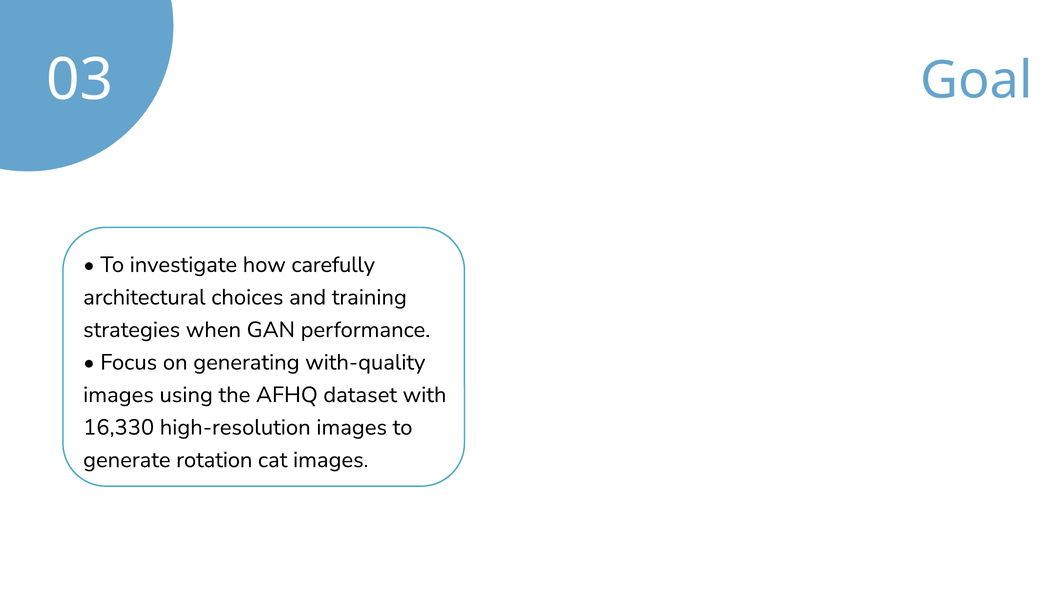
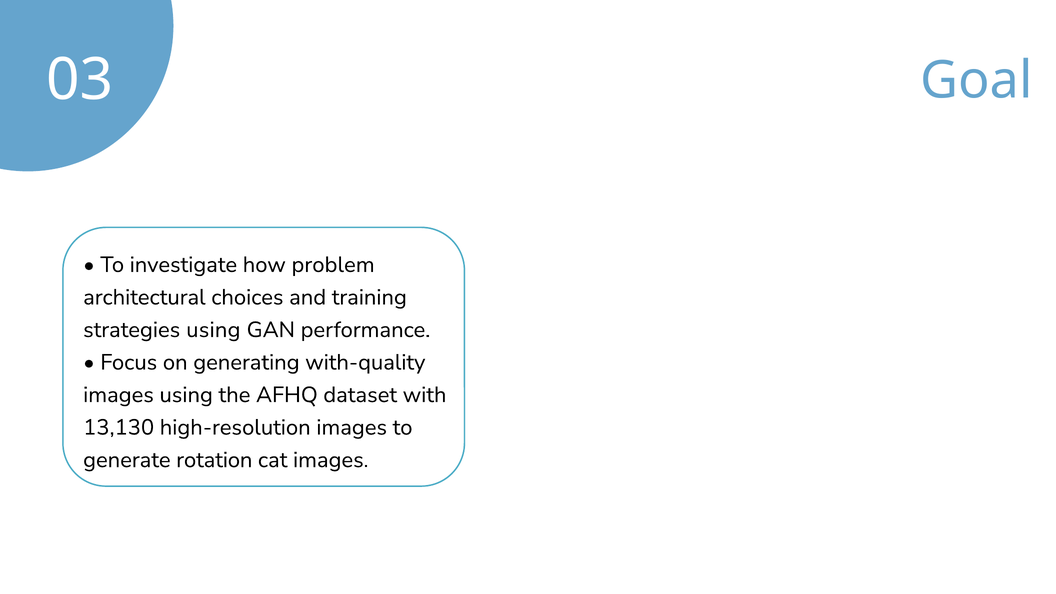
carefully: carefully -> problem (333, 265)
strategies when: when -> using (213, 330)
16,330: 16,330 -> 13,130 (119, 427)
